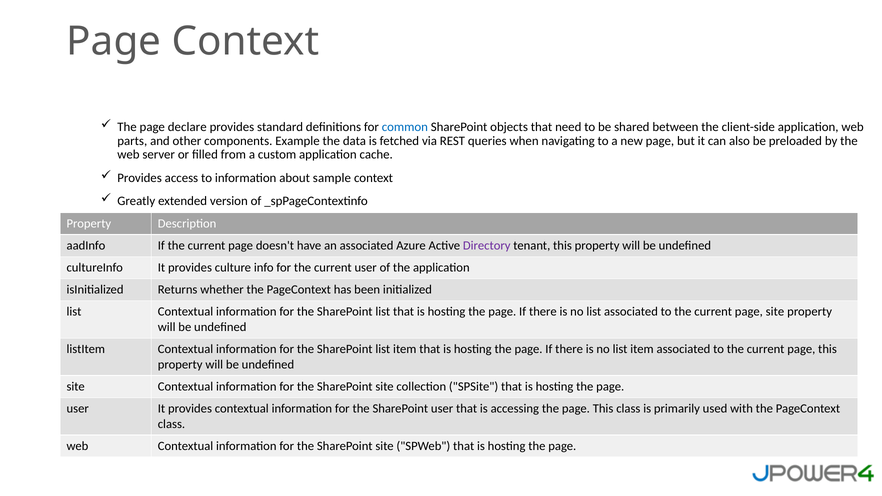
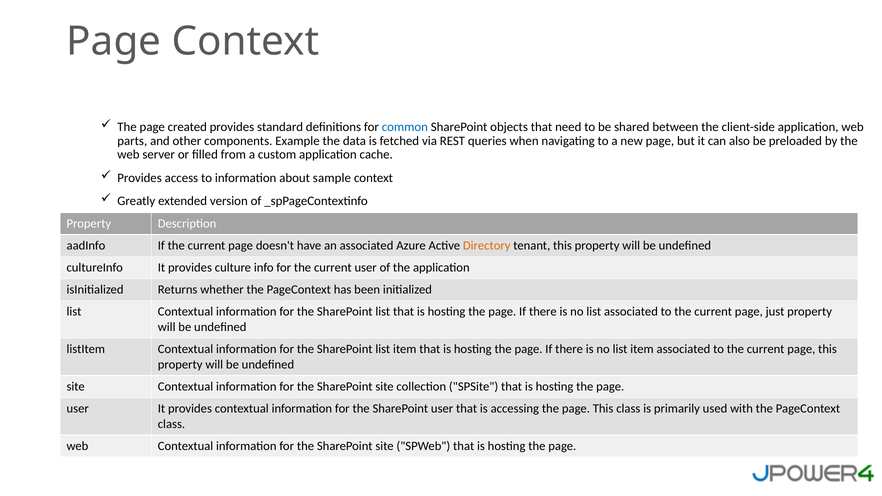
declare: declare -> created (187, 127)
Directory colour: purple -> orange (487, 246)
page site: site -> just (775, 312)
